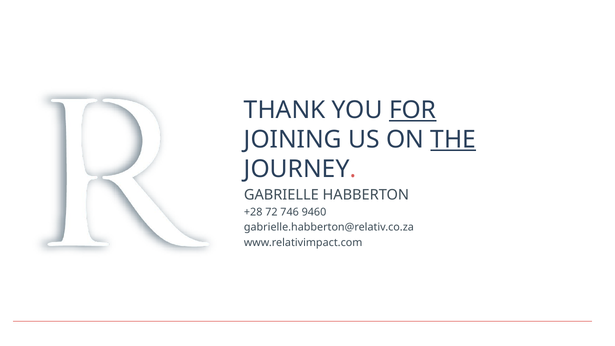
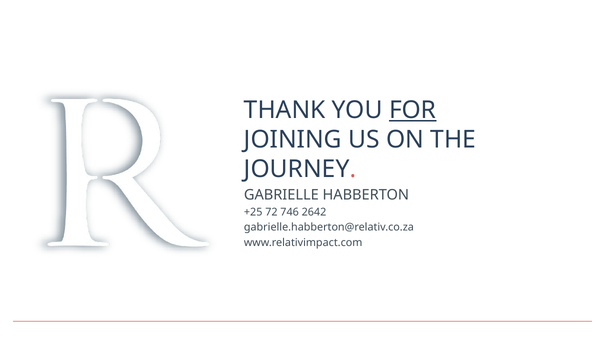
THE underline: present -> none (453, 140)
+28: +28 -> +25 (253, 212)
9460: 9460 -> 2642 (314, 212)
